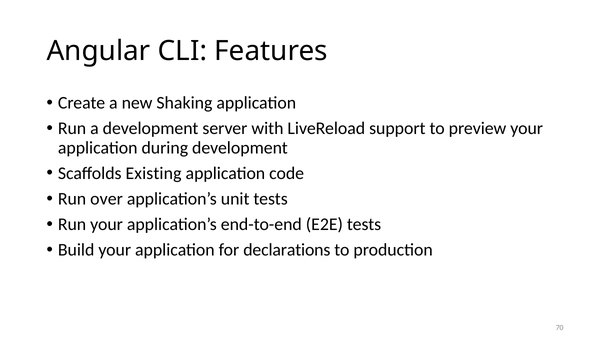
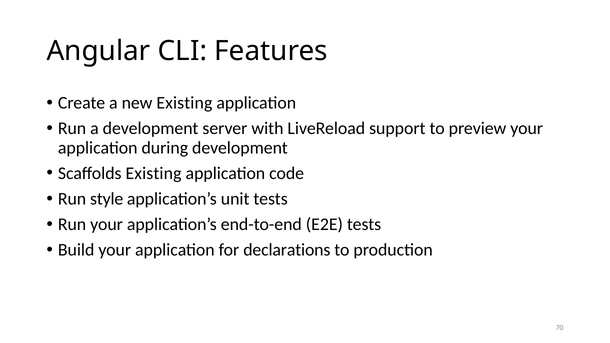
new Shaking: Shaking -> Existing (184, 103)
over: over -> style (107, 199)
